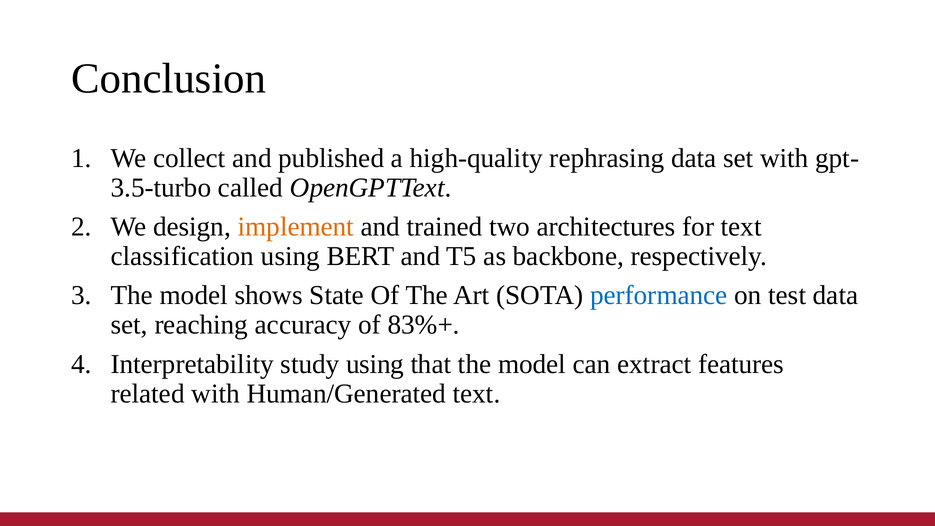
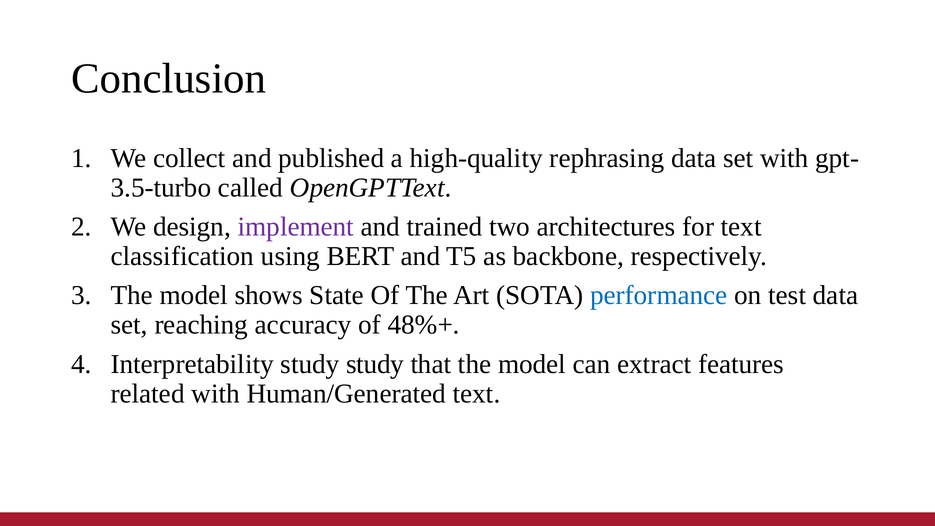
implement colour: orange -> purple (296, 227)
83%+: 83%+ -> 48%+ (424, 325)
study using: using -> study (375, 364)
